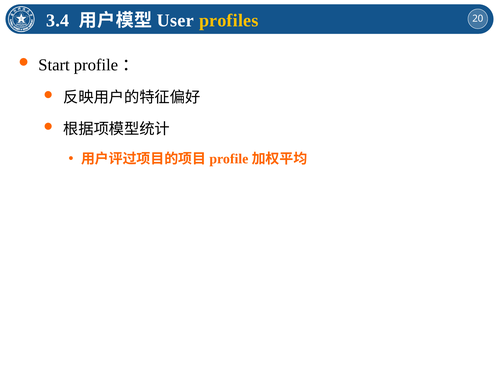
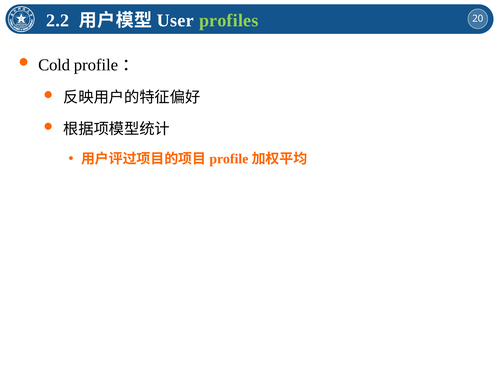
3.4: 3.4 -> 2.2 (58, 20)
profiles colour: yellow -> light green (229, 20)
Start: Start -> Cold (54, 65)
